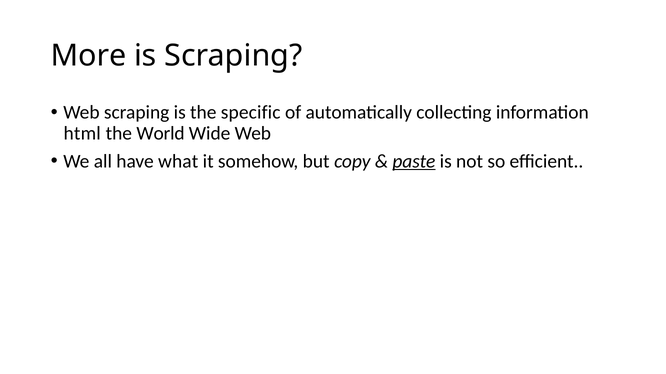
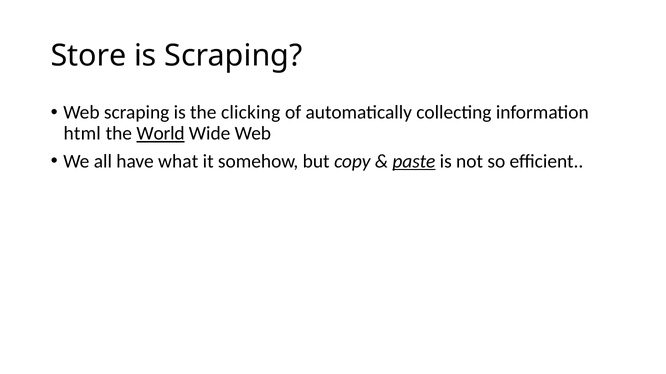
More: More -> Store (89, 56)
specific: specific -> clicking (251, 113)
World underline: none -> present (161, 134)
